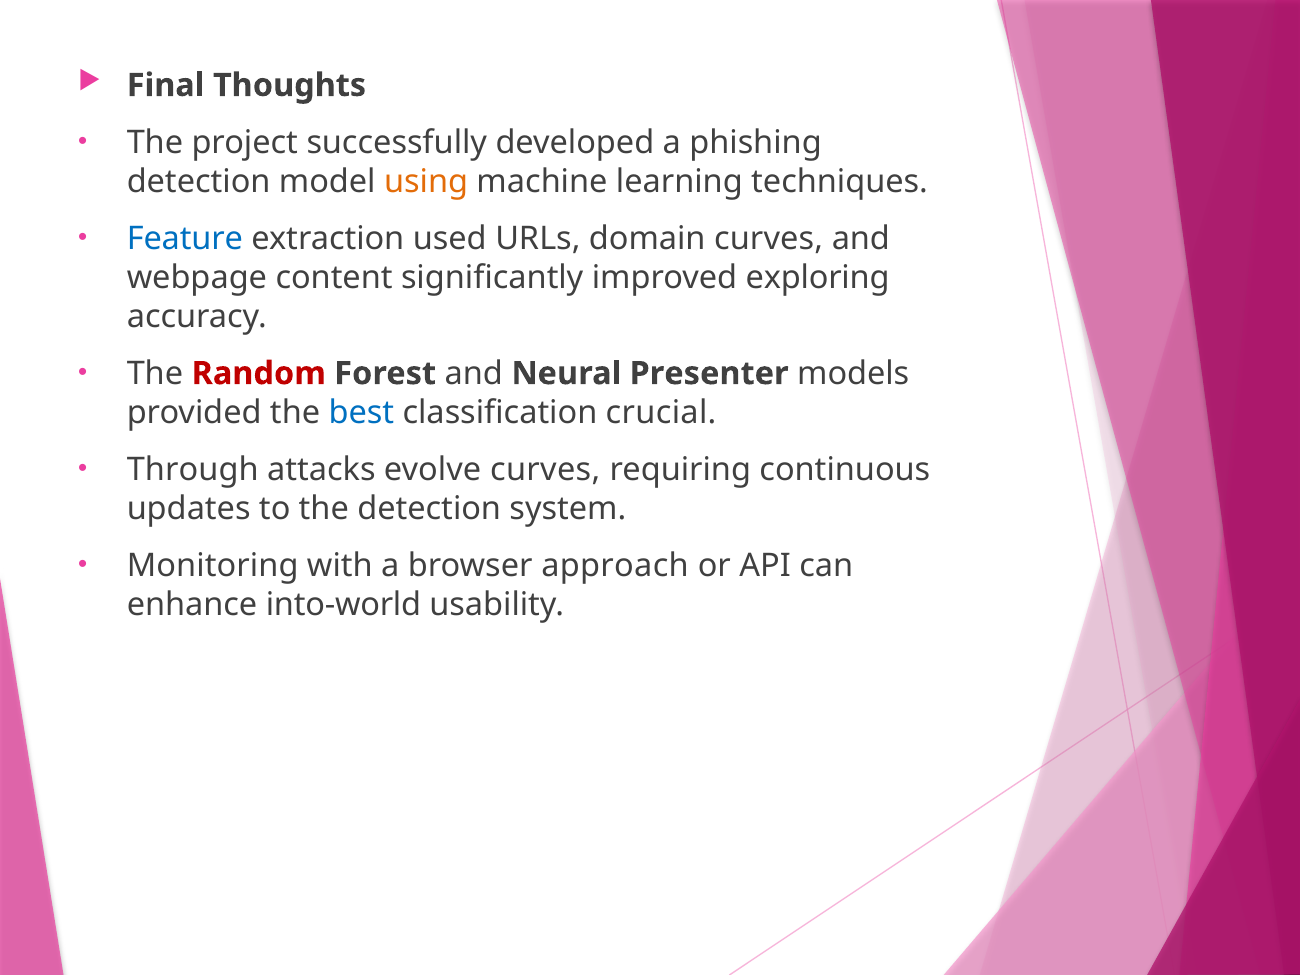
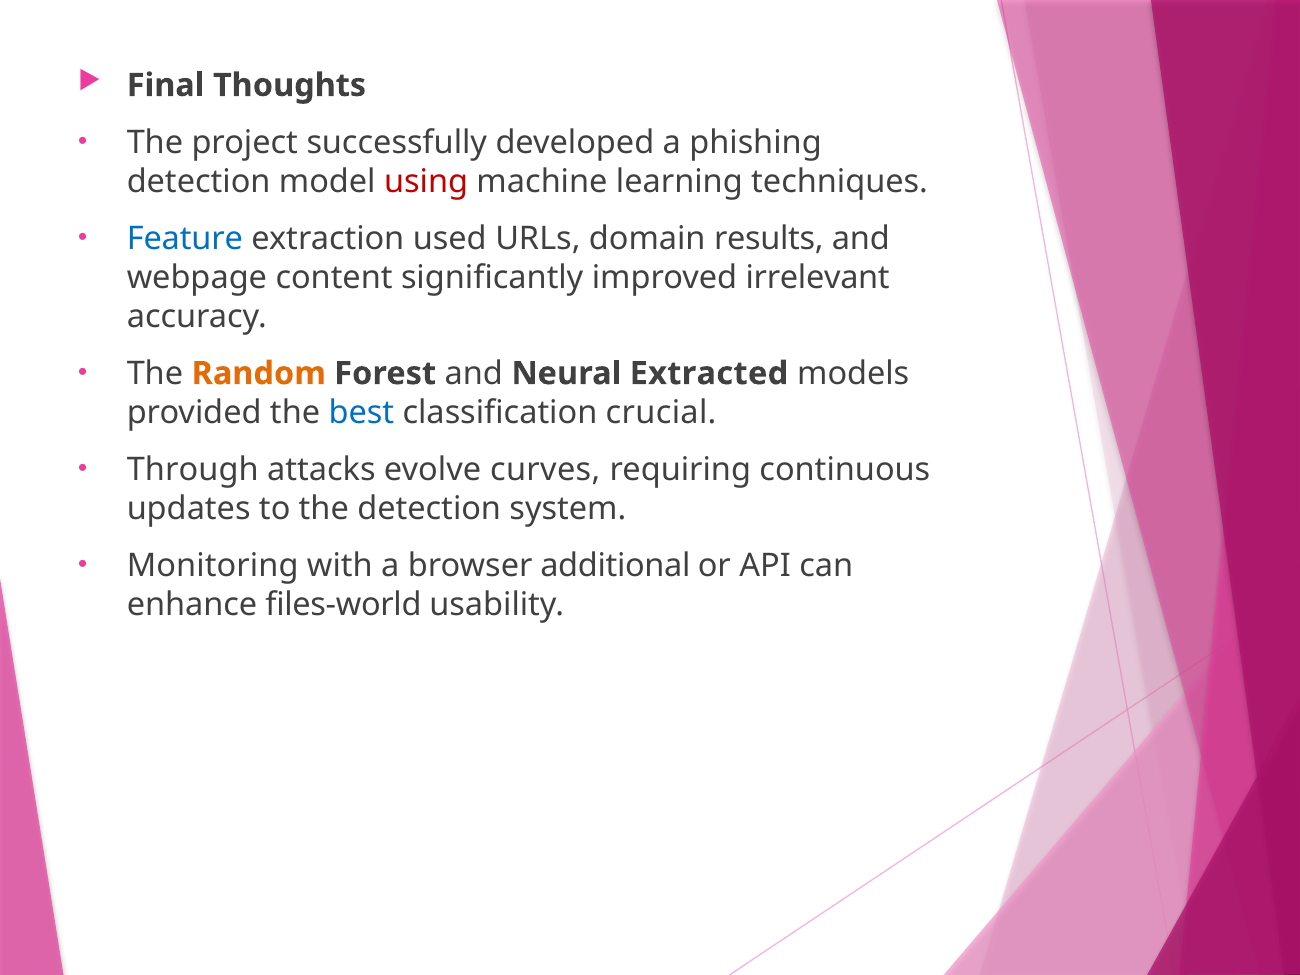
using colour: orange -> red (426, 181)
domain curves: curves -> results (769, 238)
exploring: exploring -> irrelevant (818, 277)
Random colour: red -> orange (259, 373)
Presenter: Presenter -> Extracted (709, 373)
approach: approach -> additional (615, 566)
into-world: into-world -> files-world (344, 605)
